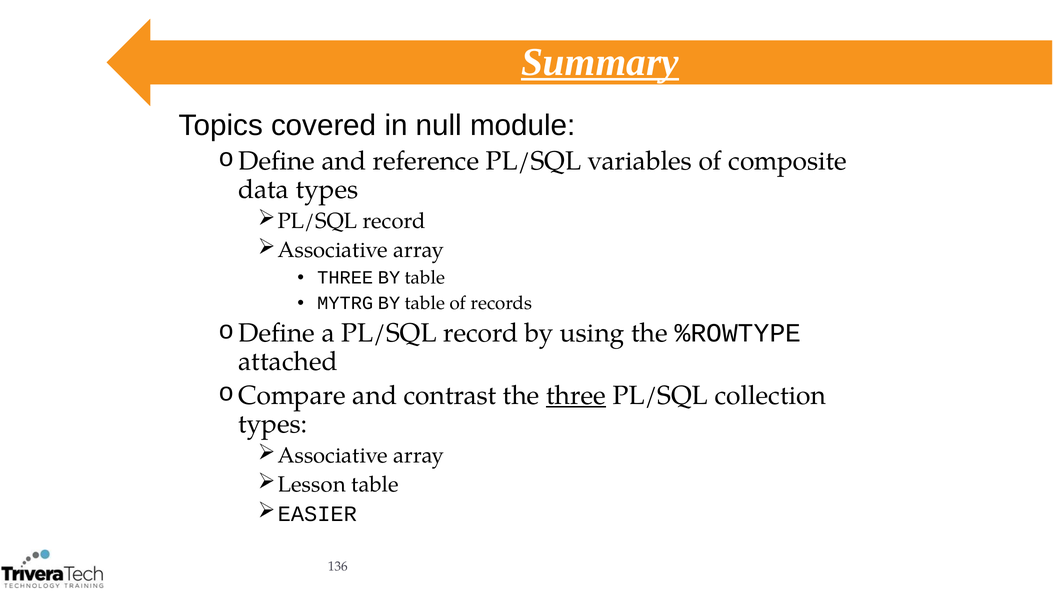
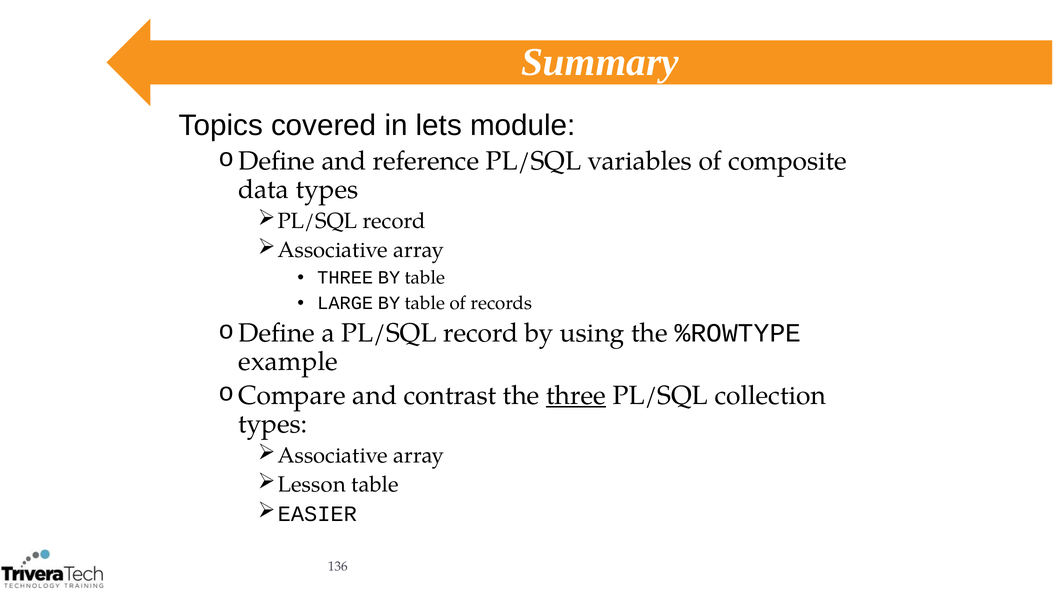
Summary underline: present -> none (600, 62)
null: null -> lets (439, 125)
MYTRG: MYTRG -> LARGE (345, 303)
attached: attached -> example (288, 361)
